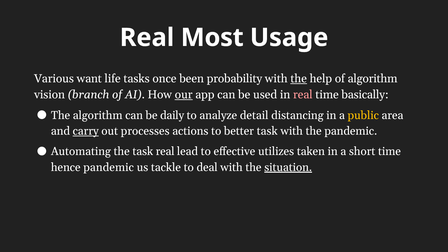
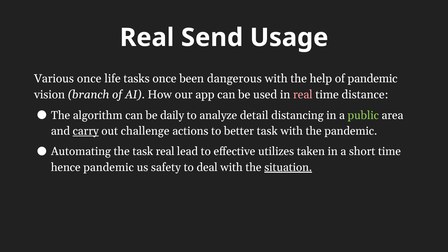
Most: Most -> Send (212, 38)
Various want: want -> once (89, 79)
probability: probability -> dangerous (234, 79)
the underline: present -> none (299, 79)
of algorithm: algorithm -> pandemic (373, 79)
our underline: present -> none (184, 95)
basically: basically -> distance (365, 95)
public colour: yellow -> light green (363, 115)
processes: processes -> challenge (145, 131)
tackle: tackle -> safety (166, 167)
